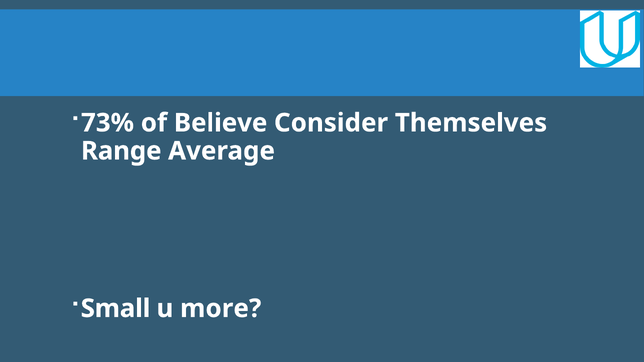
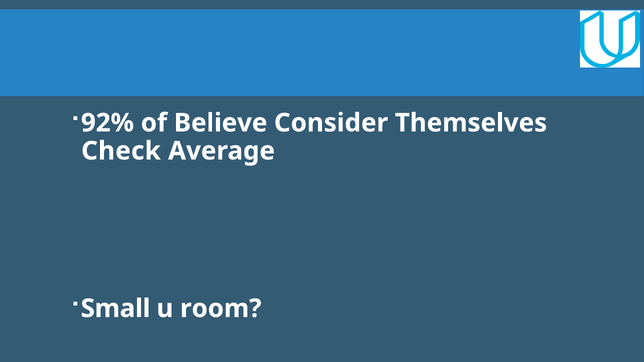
73%: 73% -> 92% (107, 123)
Range: Range -> Check (121, 151)
more: more -> room (221, 309)
